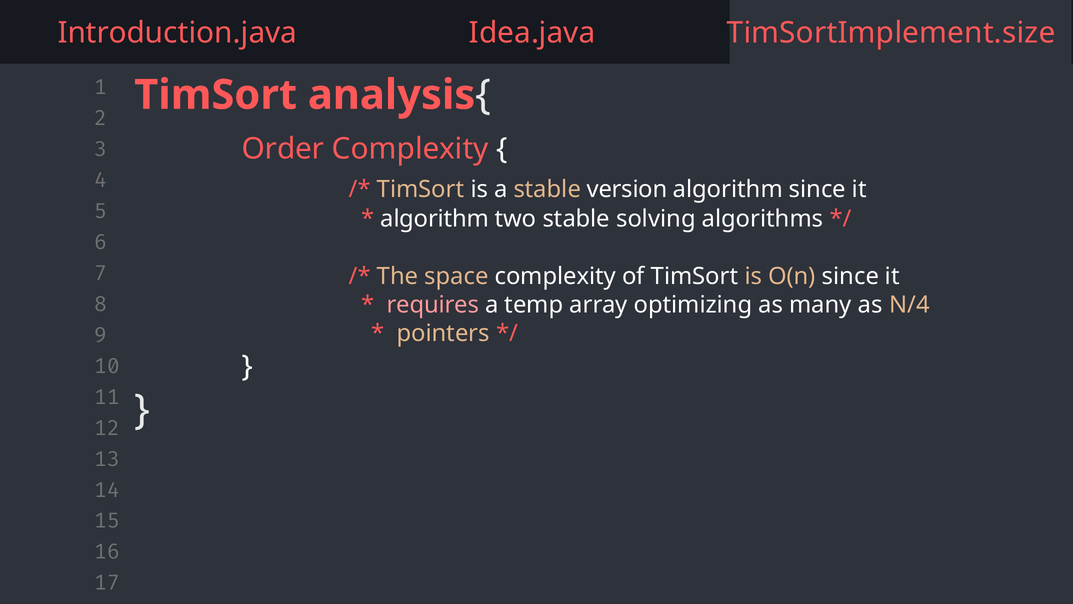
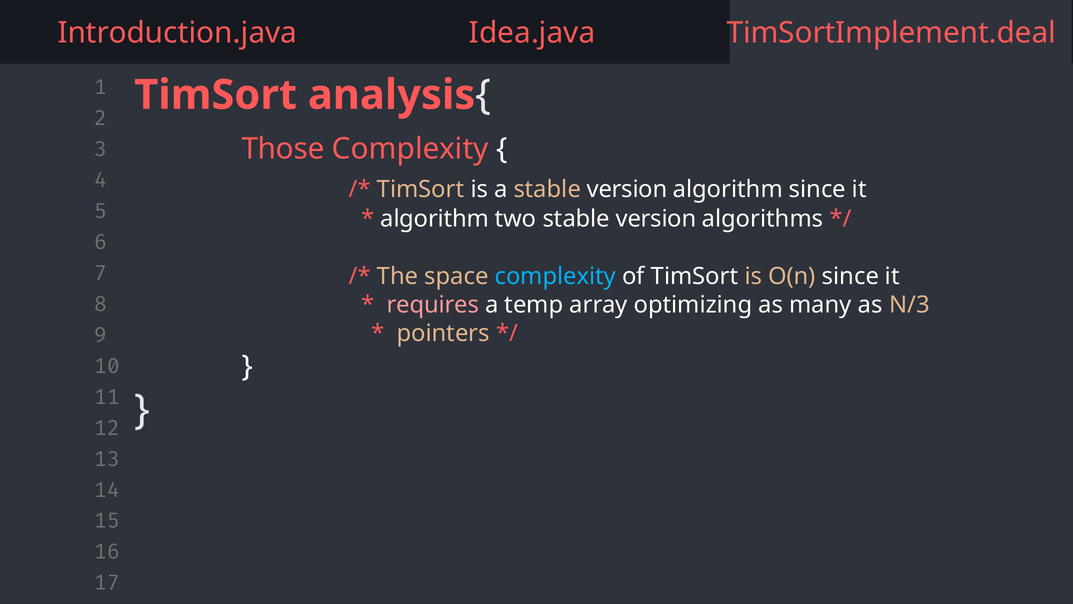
TimSortImplement.size: TimSortImplement.size -> TimSortImplement.deal (891, 33)
Order: Order -> Those (283, 149)
two stable solving: solving -> version (656, 219)
complexity colour: white -> light blue (555, 276)
N/4: N/4 -> N/3 (909, 305)
